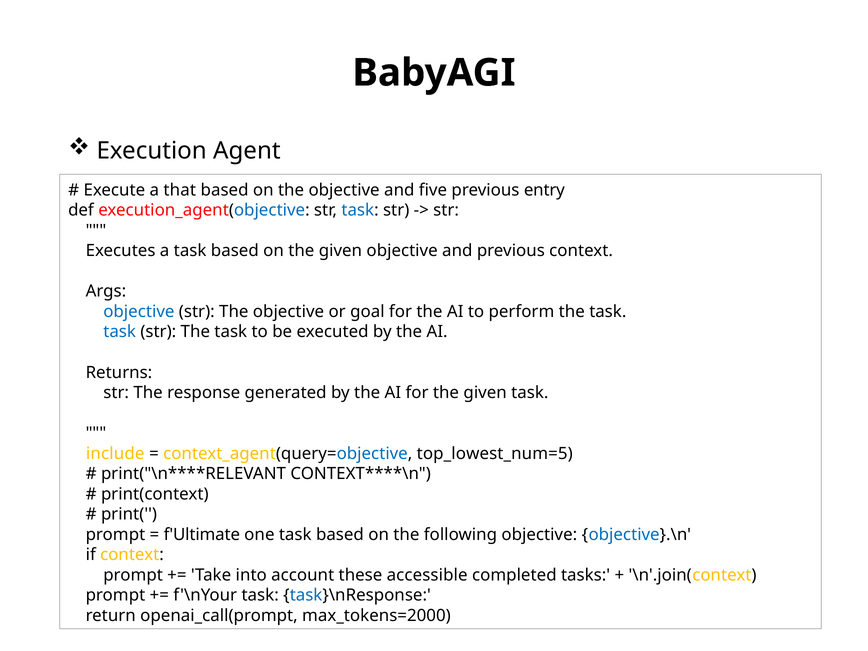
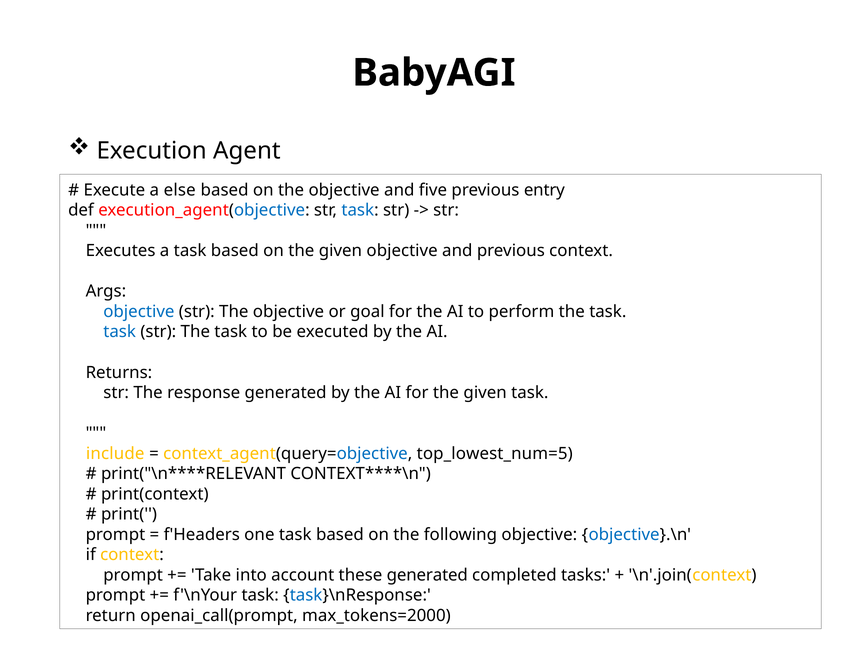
that: that -> else (180, 190)
f'Ultimate: f'Ultimate -> f'Headers (202, 535)
these accessible: accessible -> generated (427, 575)
